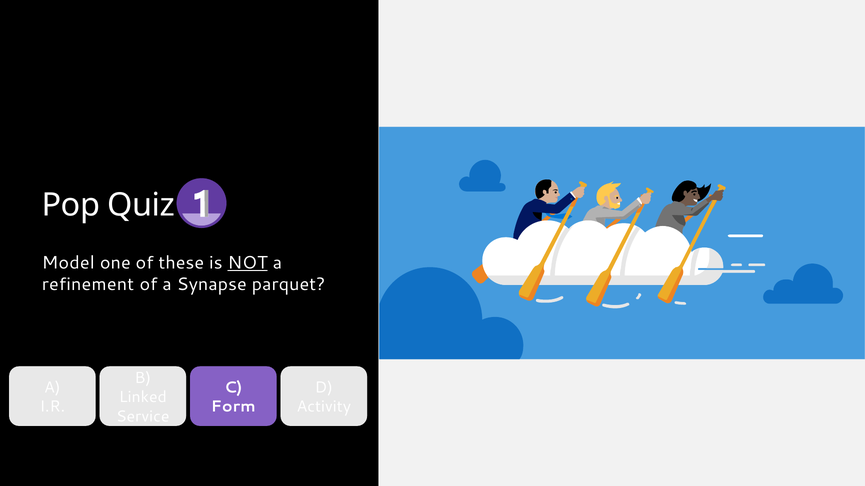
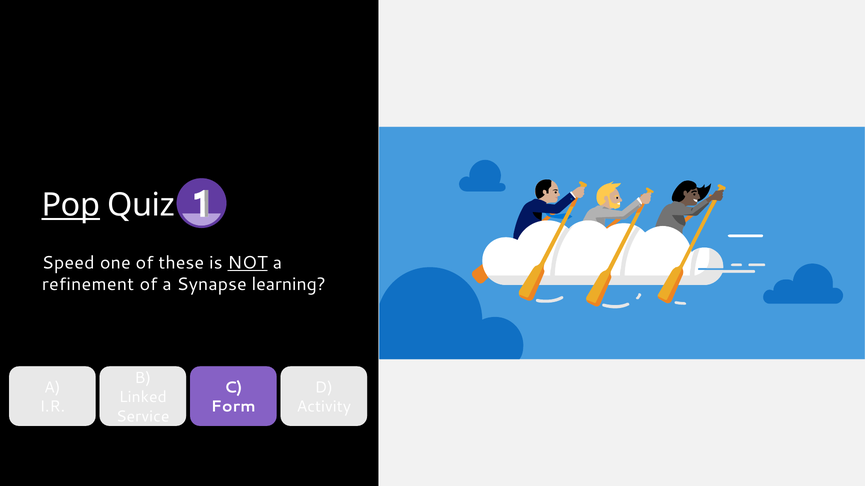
Pop underline: none -> present (71, 205)
Model: Model -> Speed (68, 263)
parquet: parquet -> learning (289, 285)
